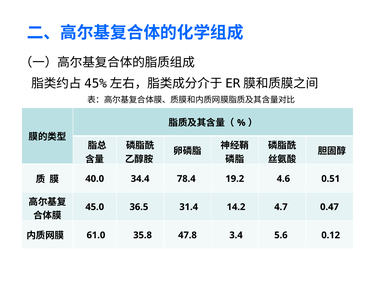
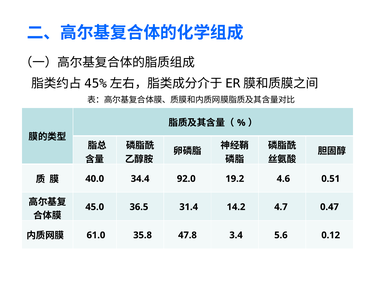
78.4: 78.4 -> 92.0 (186, 178)
